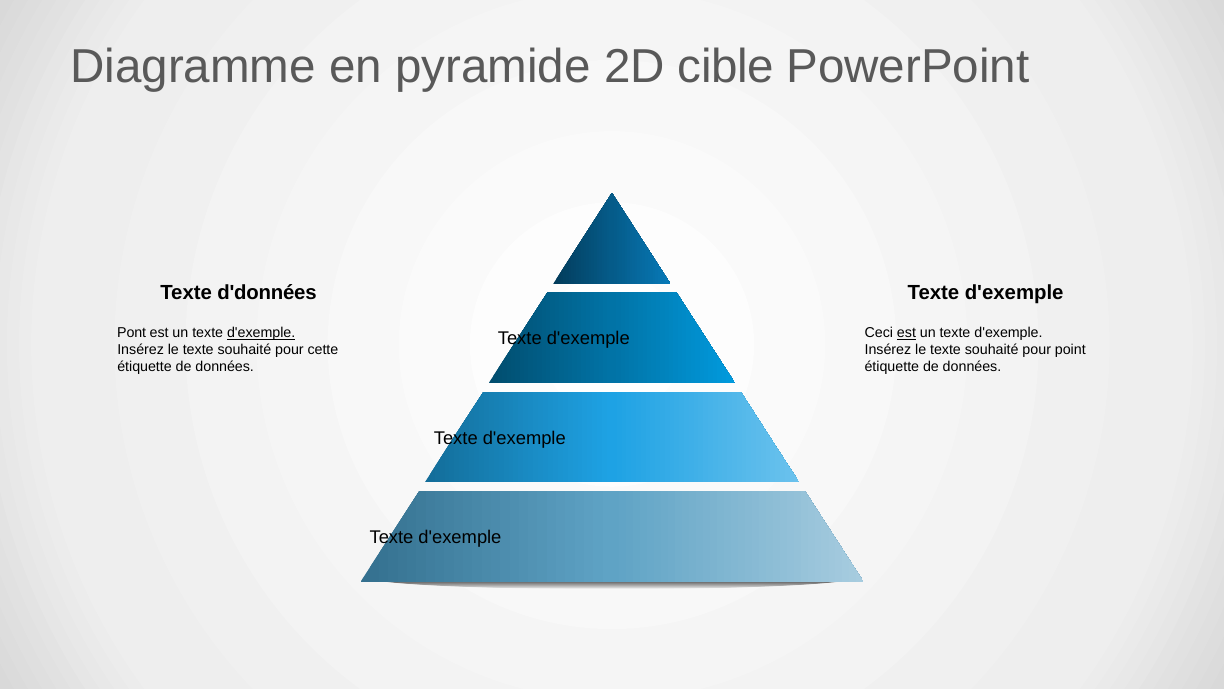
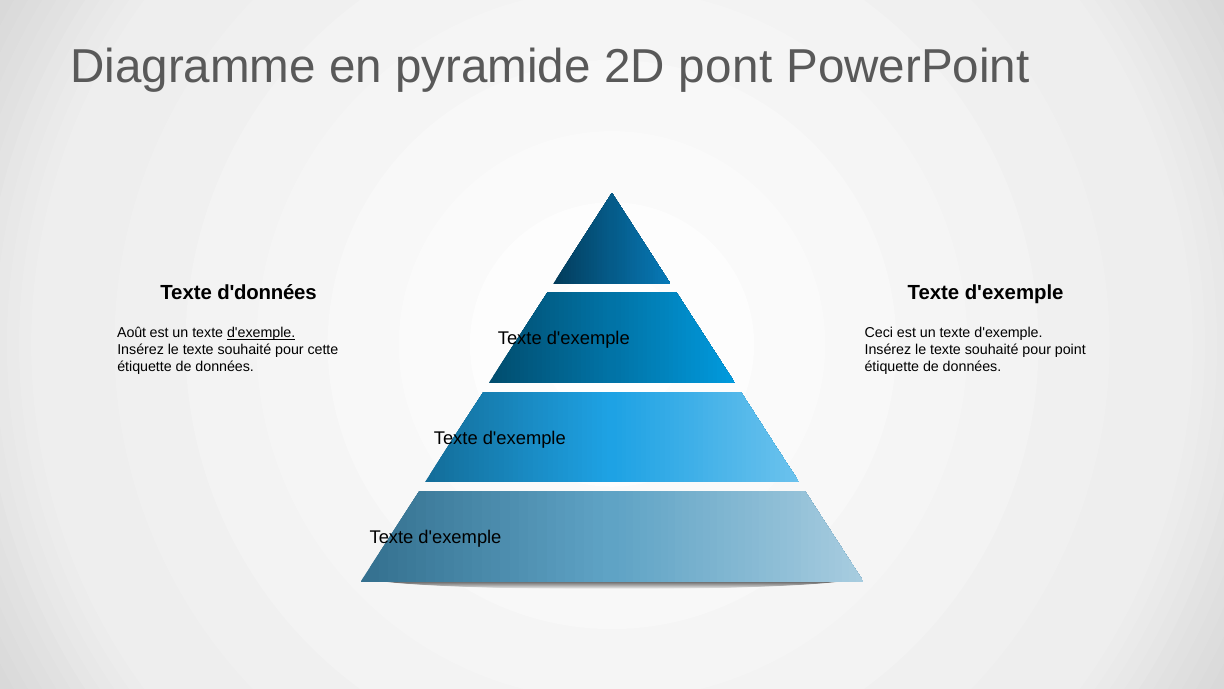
cible: cible -> pont (725, 67)
Pont: Pont -> Août (132, 333)
est underline: present -> none (906, 333)
